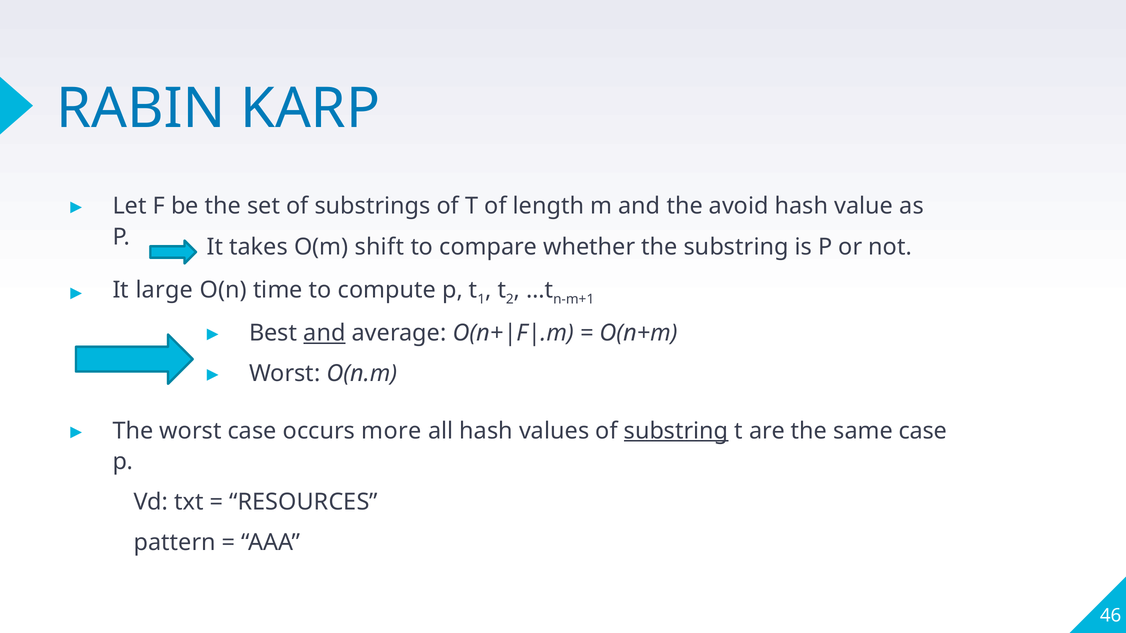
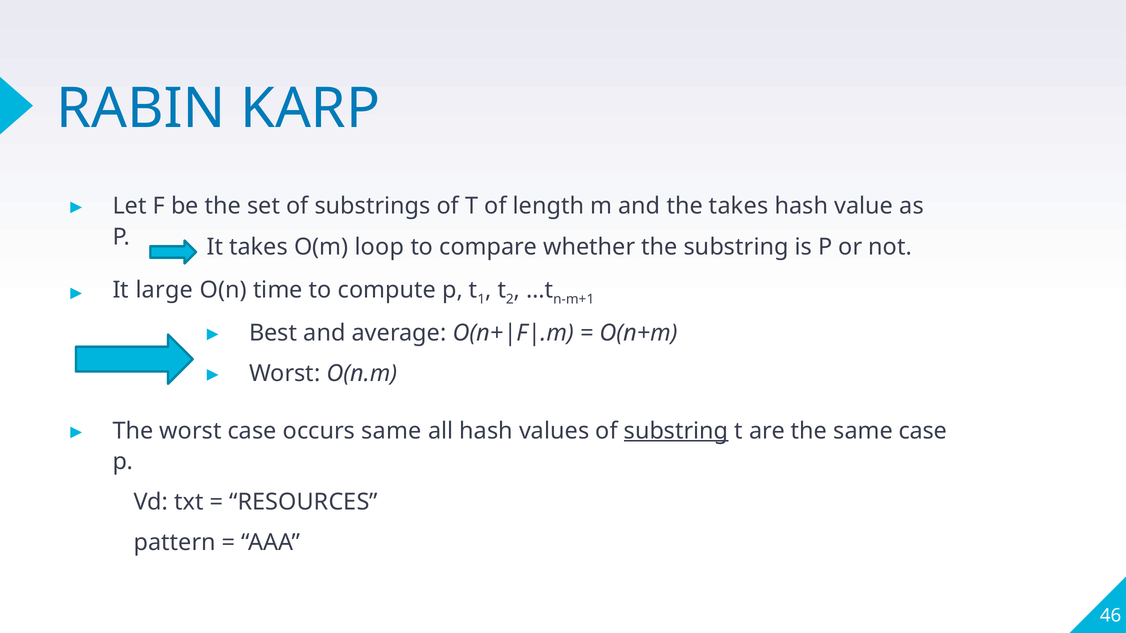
the avoid: avoid -> takes (739, 206)
shift: shift -> loop (379, 247)
and underline: present -> none (324, 333)
occurs more: more -> same (391, 431)
